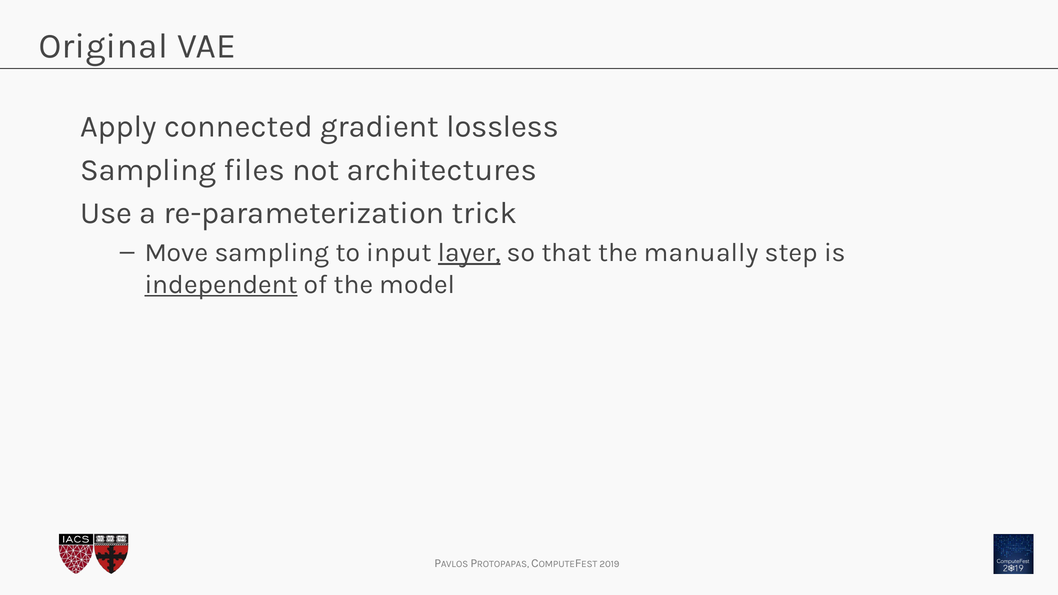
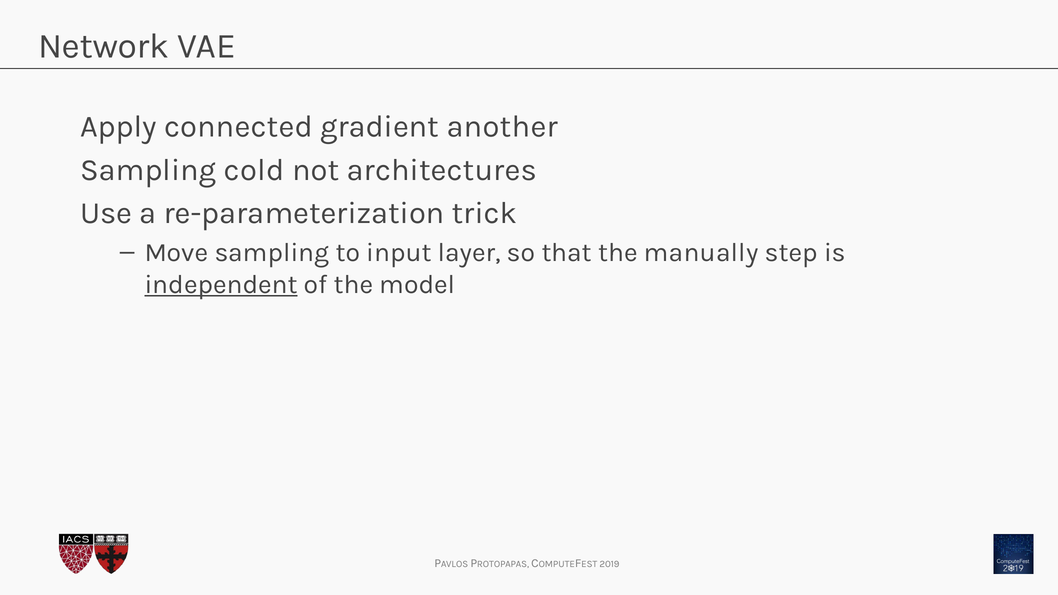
Original: Original -> Network (104, 46)
lossless: lossless -> another (502, 127)
files: files -> cold (254, 170)
layer underline: present -> none (469, 253)
